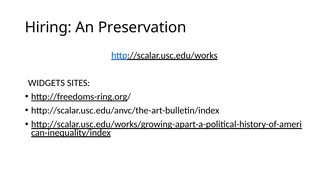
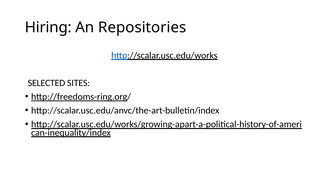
Preservation: Preservation -> Repositories (142, 28)
WIDGETS: WIDGETS -> SELECTED (46, 83)
